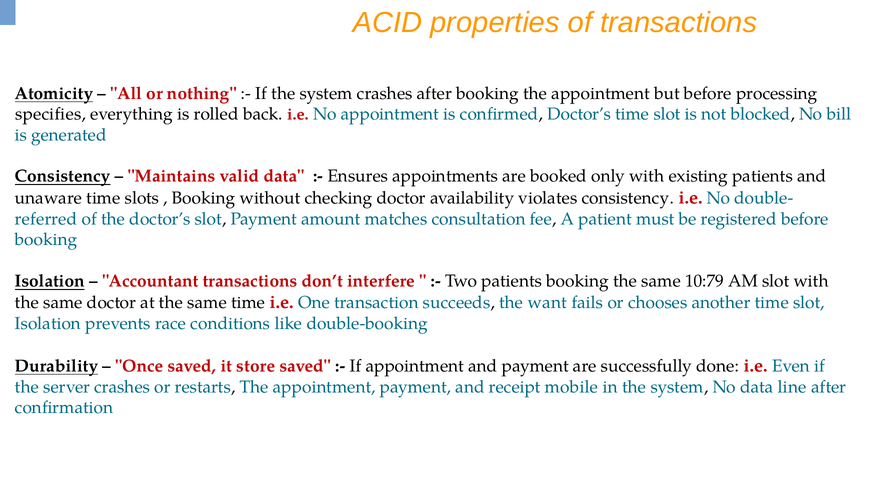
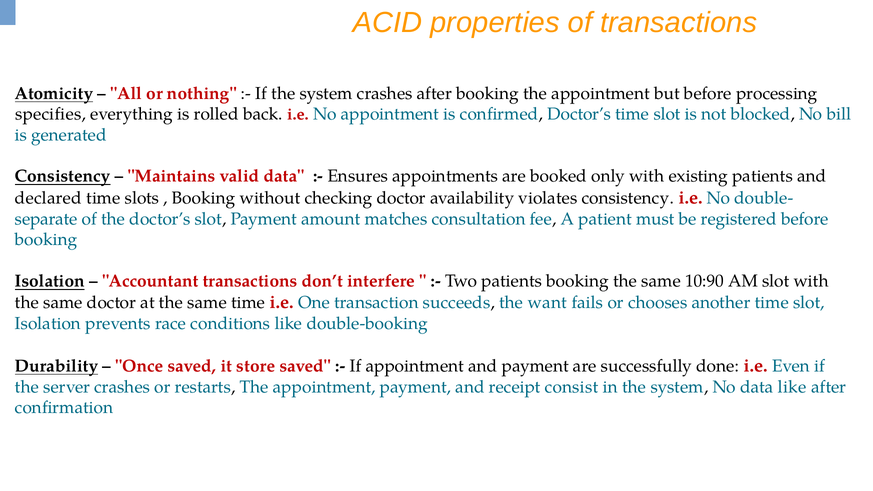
unaware: unaware -> declared (48, 198)
referred: referred -> separate (46, 219)
10:79: 10:79 -> 10:90 (705, 281)
mobile: mobile -> consist (572, 387)
data line: line -> like (792, 387)
